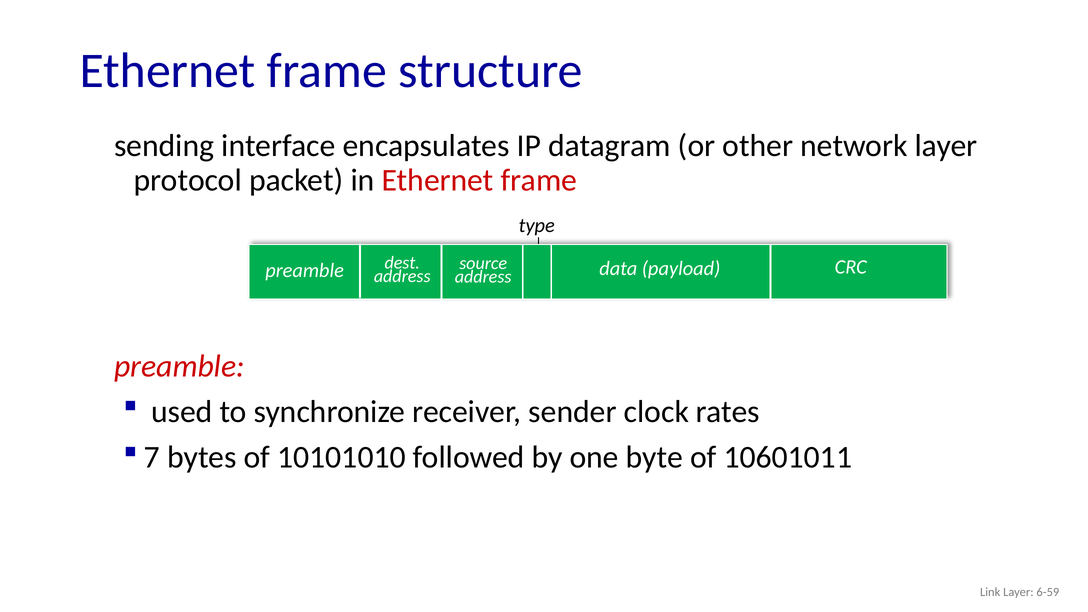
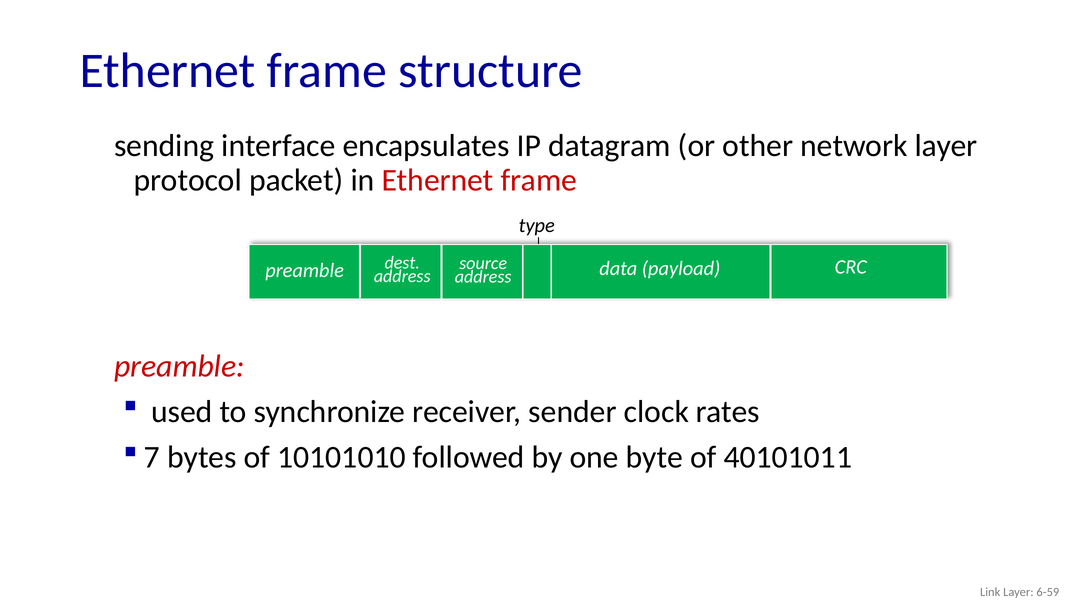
10601011: 10601011 -> 40101011 (788, 457)
